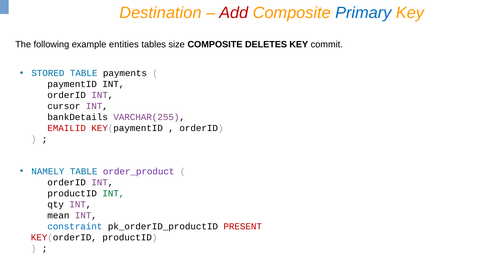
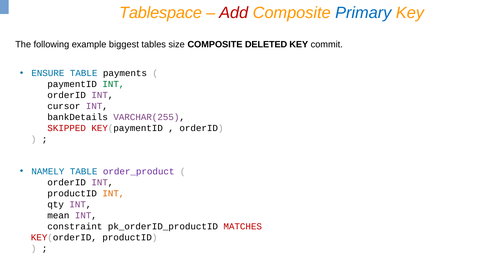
Destination: Destination -> Tablespace (161, 13)
entities: entities -> biggest (124, 44)
DELETES: DELETES -> DELETED (266, 44)
STORED: STORED -> ENSURE (48, 73)
INT colour: black -> green (113, 84)
EMAILID: EMAILID -> SKIPPED (67, 128)
INT colour: green -> orange (113, 193)
constraint colour: blue -> black (75, 226)
PRESENT: PRESENT -> MATCHES (243, 226)
